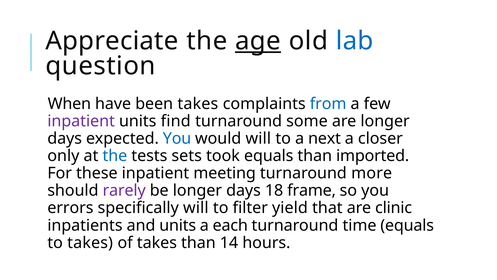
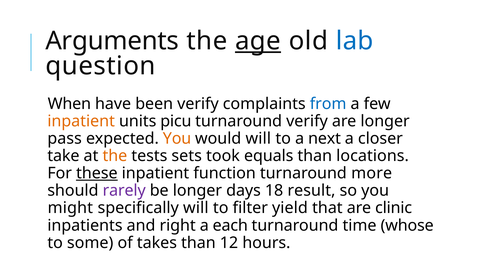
Appreciate: Appreciate -> Arguments (112, 41)
been takes: takes -> verify (198, 104)
inpatient colour: purple -> orange (81, 121)
find: find -> picu (176, 121)
turnaround some: some -> verify (307, 121)
days: days -> pass (65, 138)
You colour: blue -> orange (177, 138)
only: only -> take (63, 156)
the colour: blue -> orange (115, 156)
imported: imported -> locations (373, 156)
these underline: none -> present (97, 173)
meeting: meeting -> function (225, 173)
frame: frame -> result (311, 190)
errors: errors -> might (70, 208)
and units: units -> right (178, 225)
time equals: equals -> whose (407, 225)
to takes: takes -> some (90, 242)
14: 14 -> 12 (229, 242)
